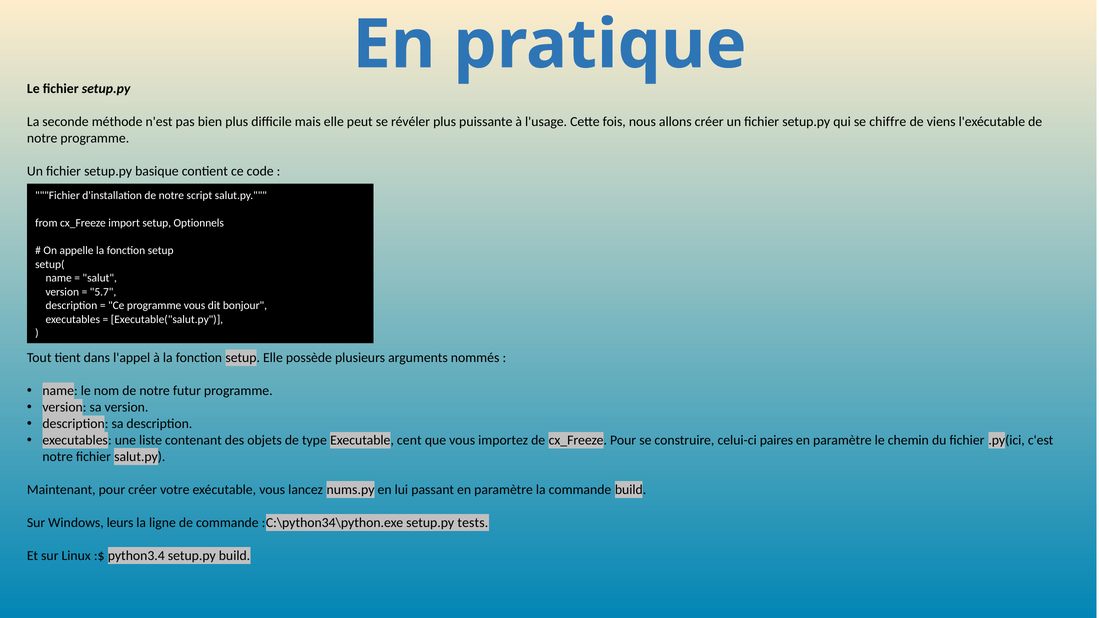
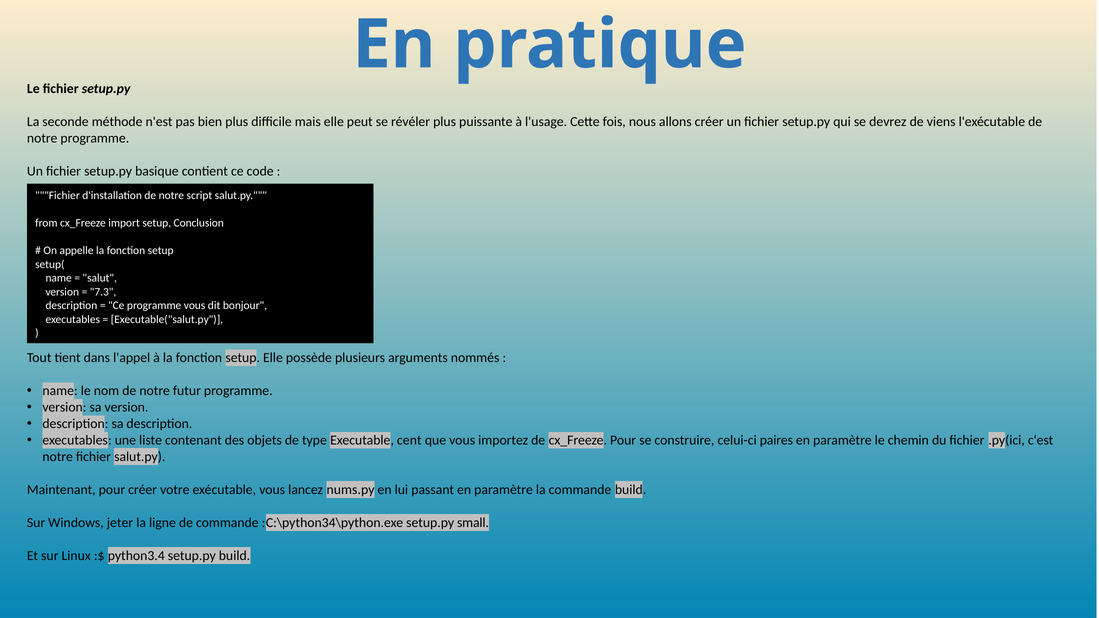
chiffre: chiffre -> devrez (888, 122)
Optionnels: Optionnels -> Conclusion (199, 223)
5.7: 5.7 -> 7.3 (103, 292)
leurs: leurs -> jeter (120, 523)
tests: tests -> small (473, 523)
